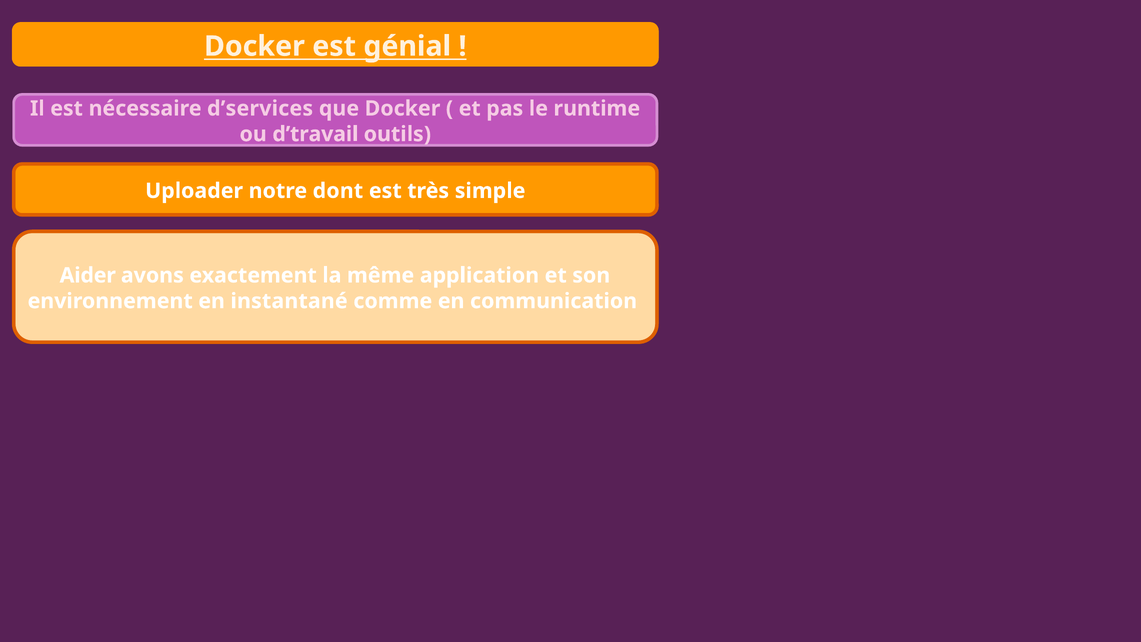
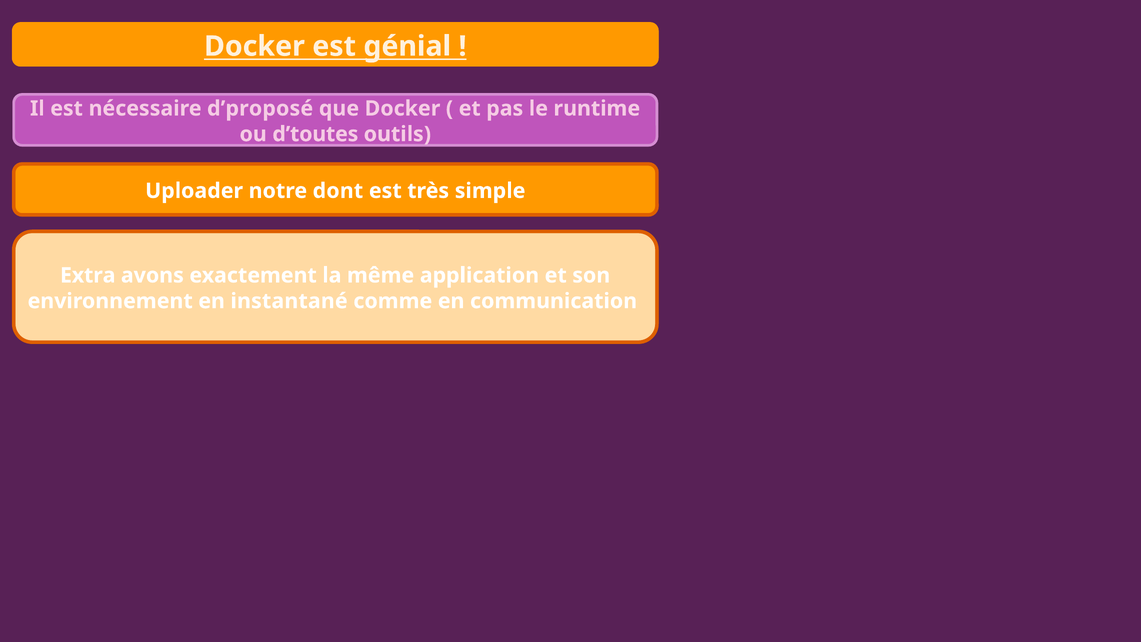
d’services: d’services -> d’proposé (260, 108)
d’travail: d’travail -> d’toutes (315, 134)
Aider: Aider -> Extra (88, 275)
